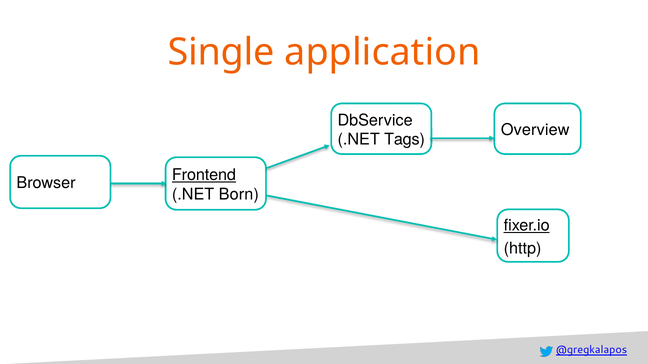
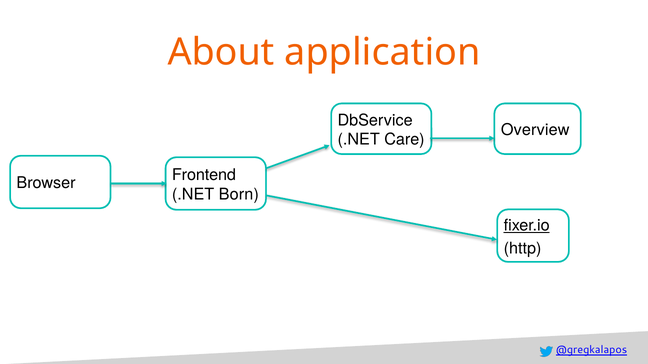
Single: Single -> About (221, 52)
Tags: Tags -> Care (404, 140)
Frontend underline: present -> none (204, 175)
